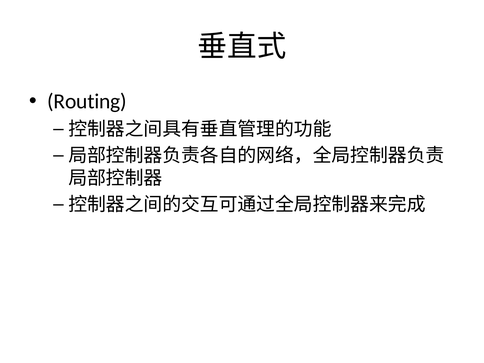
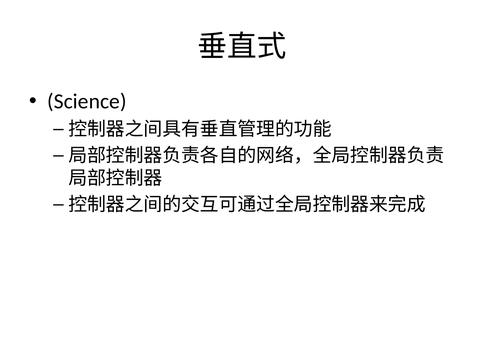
Routing: Routing -> Science (87, 102)
